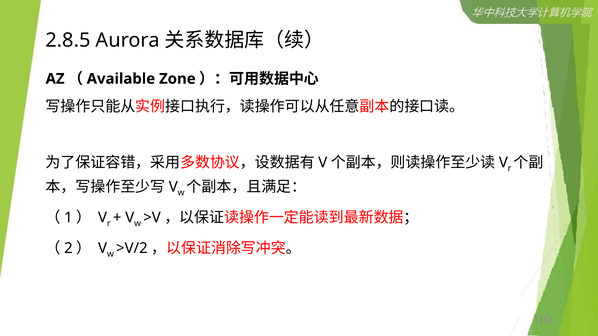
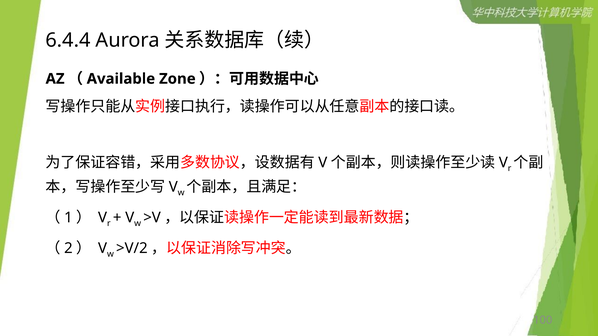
2.8.5: 2.8.5 -> 6.4.4 (68, 40)
